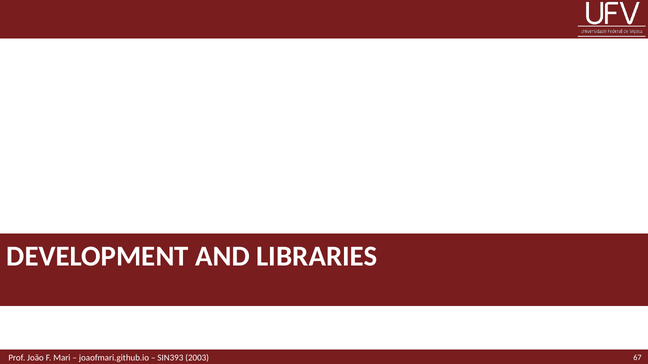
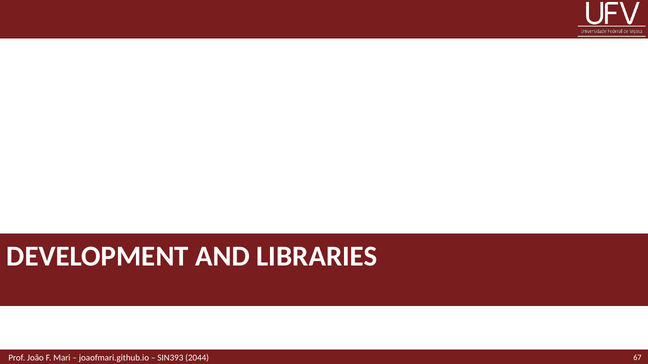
2003: 2003 -> 2044 (197, 358)
